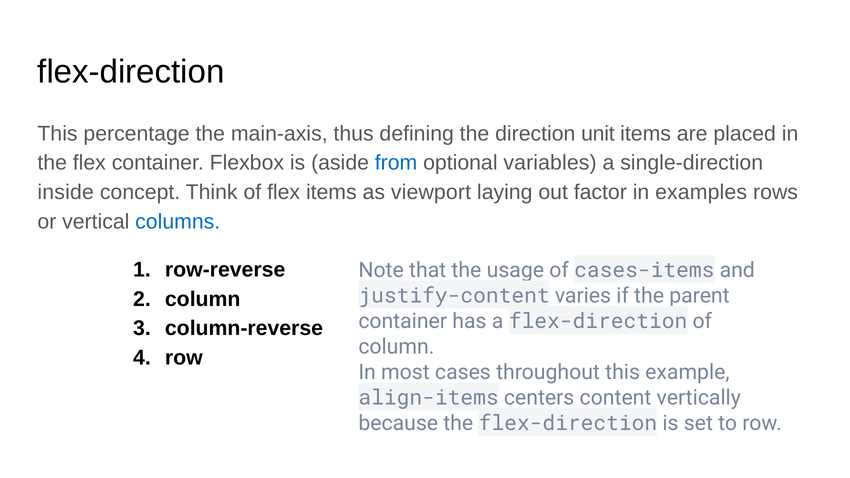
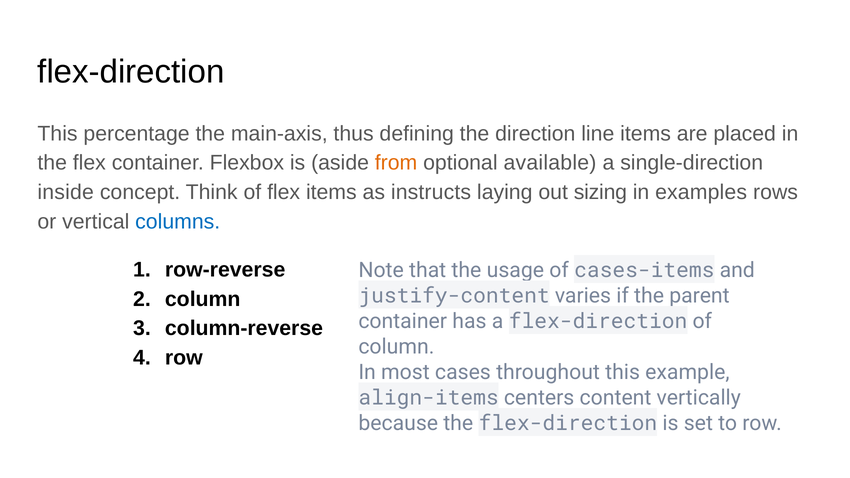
unit: unit -> line (598, 134)
from colour: blue -> orange (396, 163)
variables: variables -> available (550, 163)
viewport: viewport -> instructs (431, 192)
factor: factor -> sizing (600, 192)
